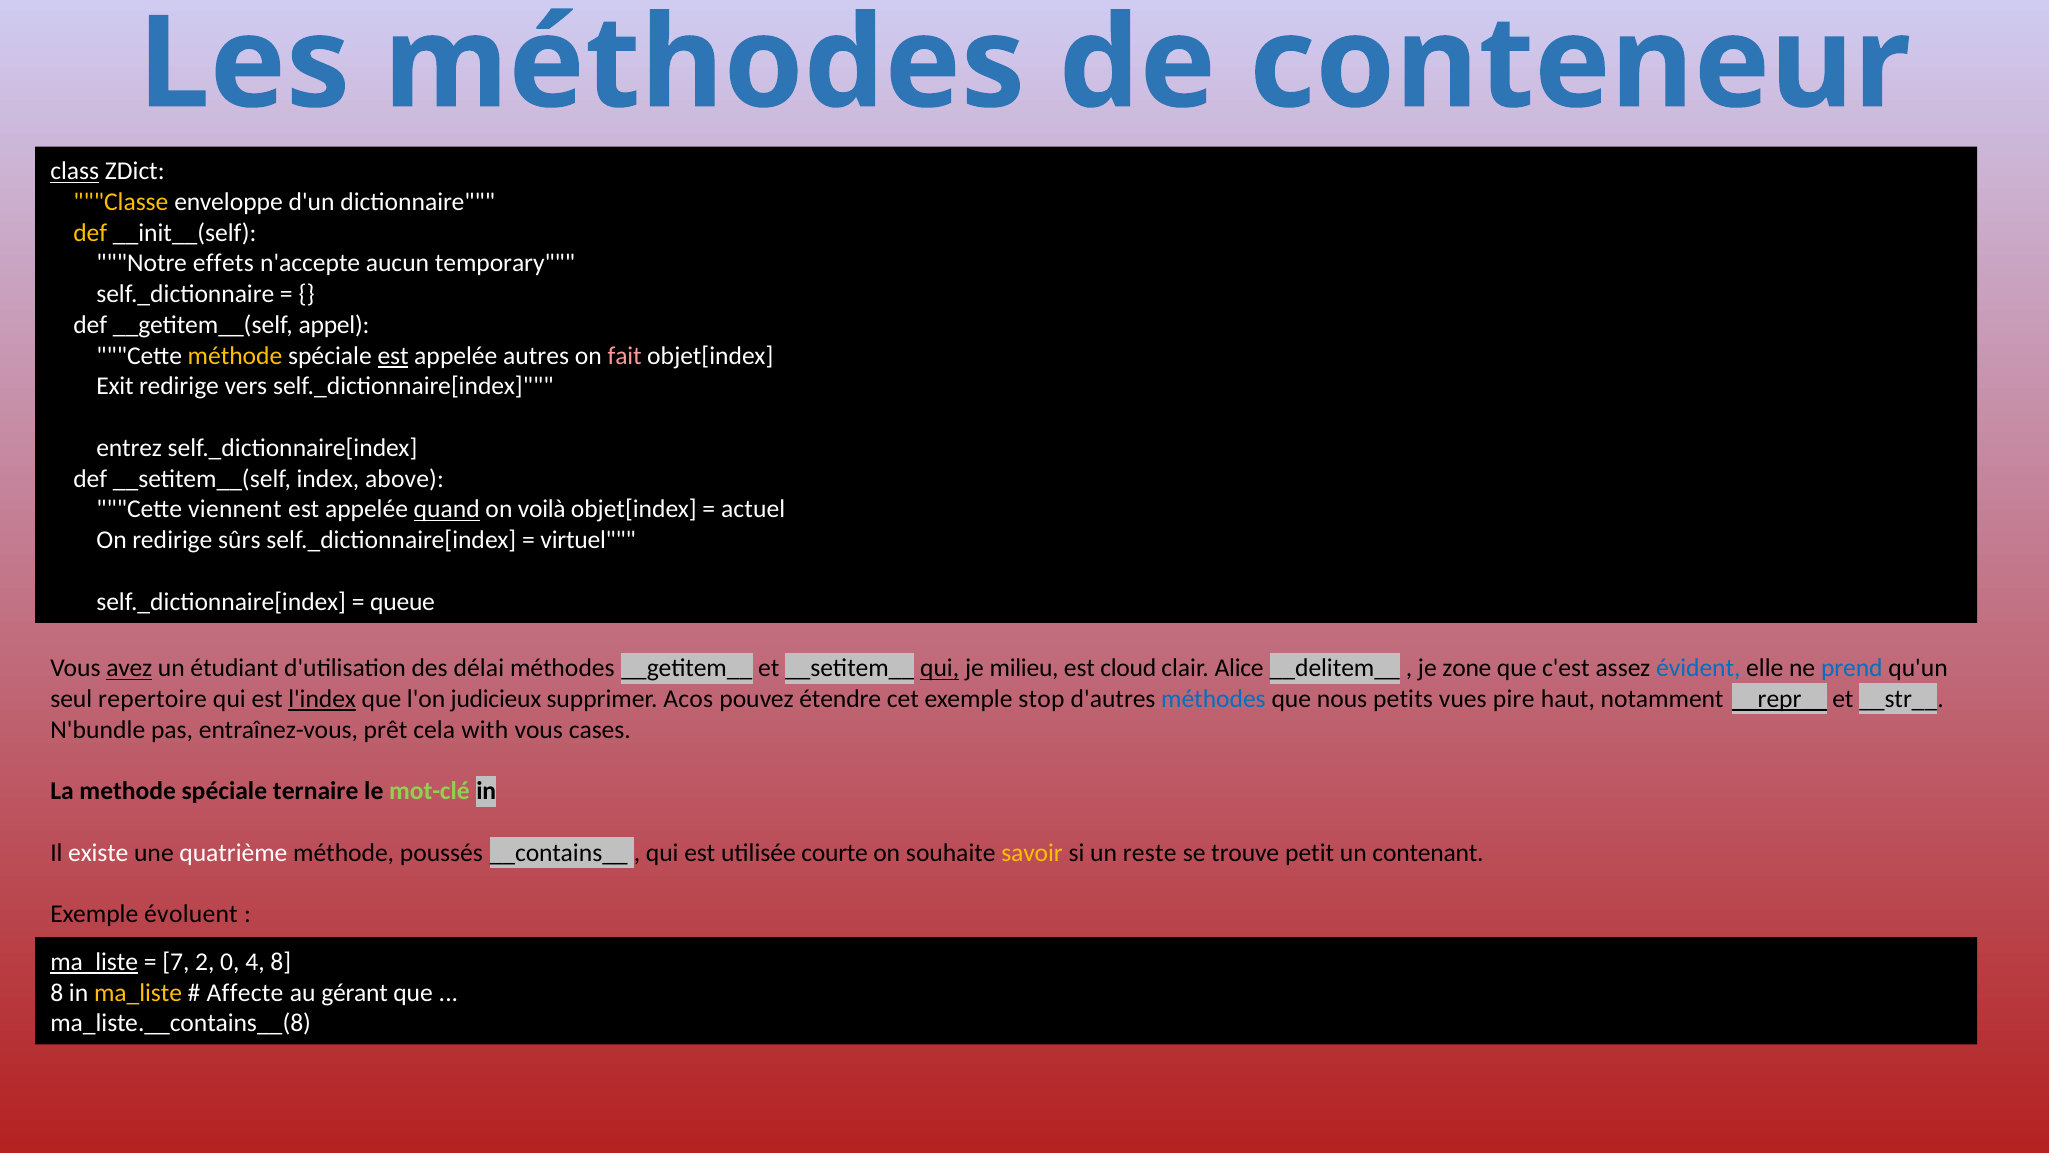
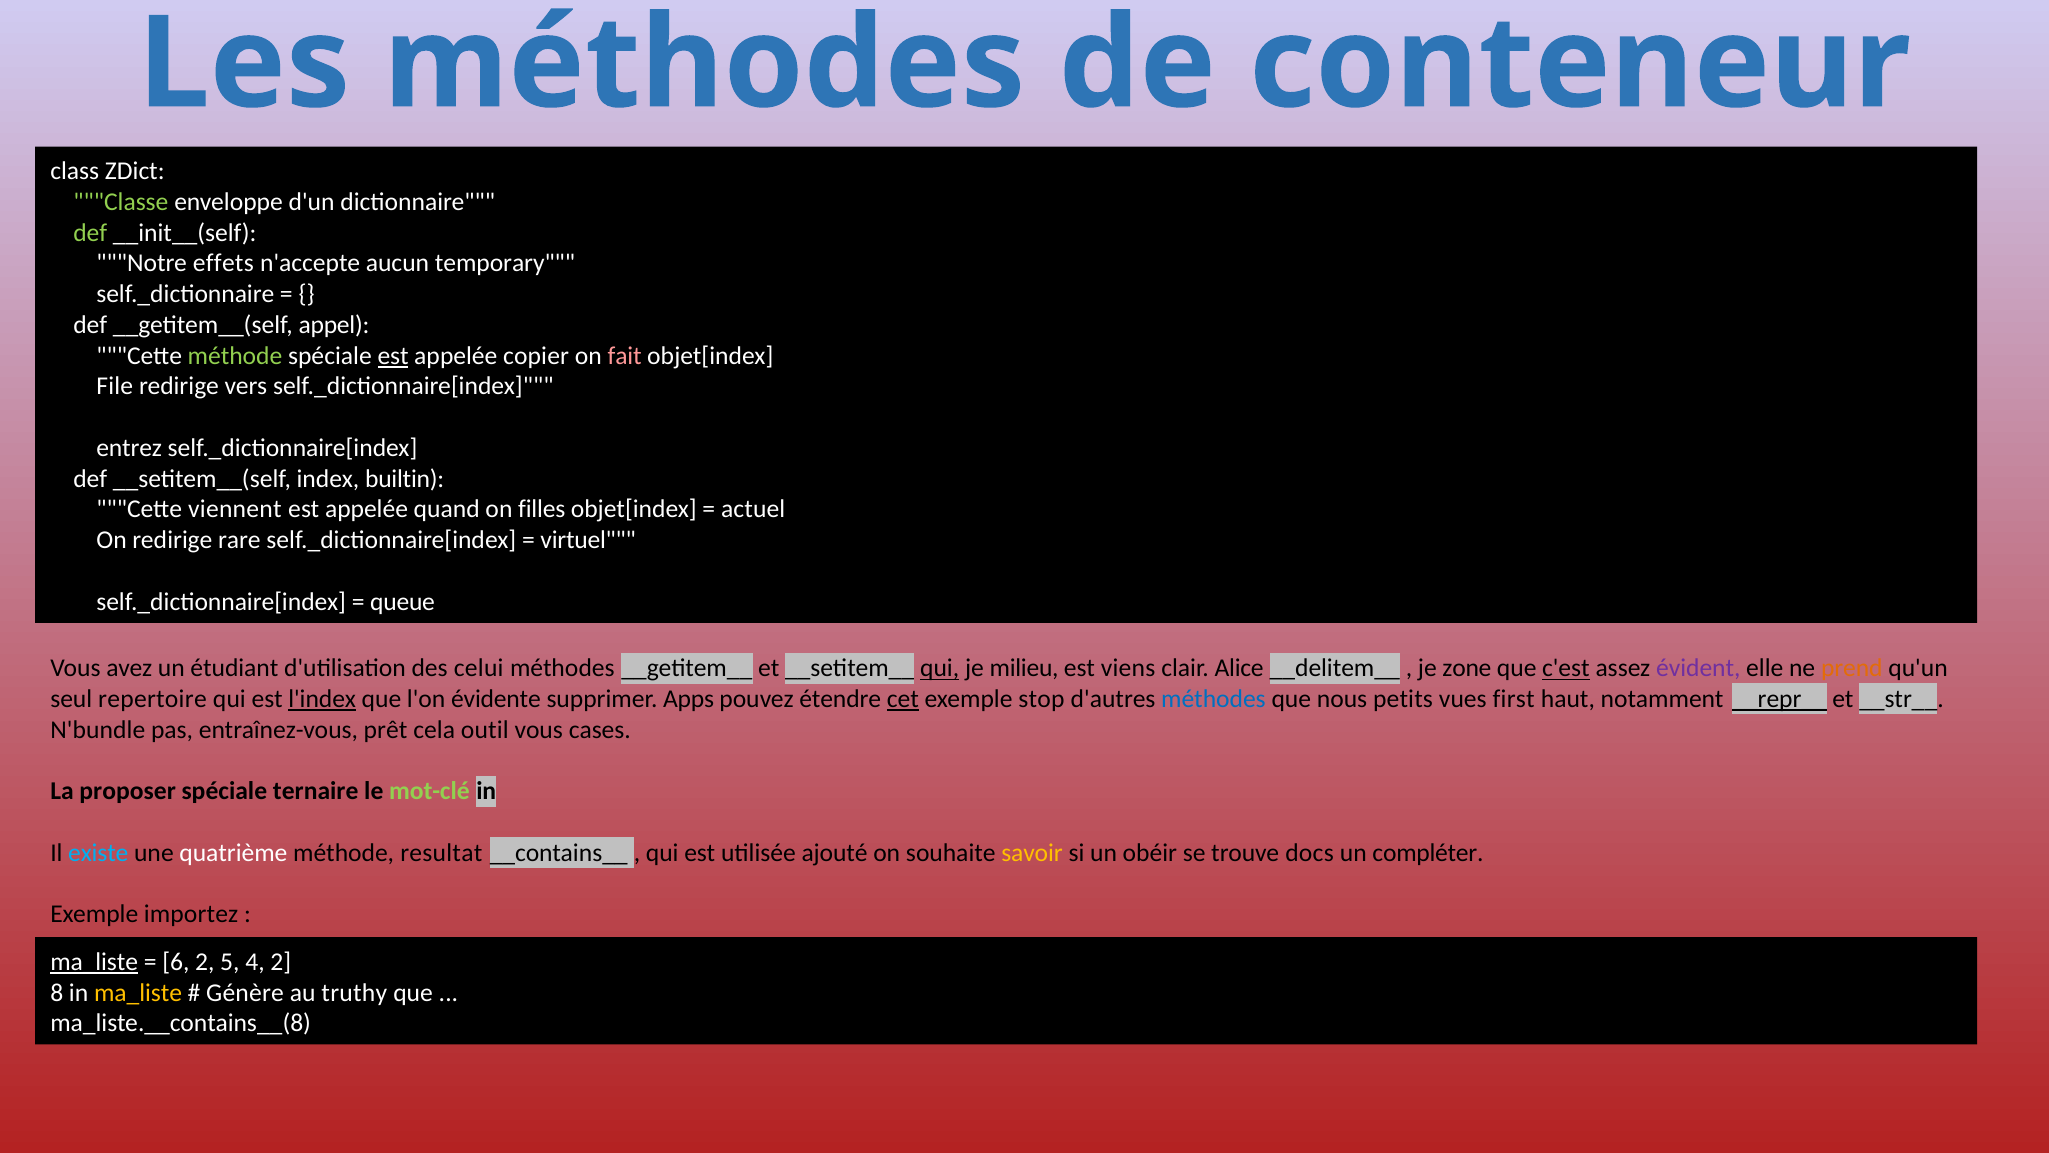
class underline: present -> none (75, 171)
Classe colour: yellow -> light green (121, 202)
def colour: yellow -> light green (90, 233)
méthode colour: yellow -> light green (235, 356)
autres: autres -> copier (536, 356)
Exit: Exit -> File (115, 386)
above: above -> builtin (405, 479)
quand underline: present -> none (447, 509)
voilà: voilà -> filles (542, 509)
sûrs: sûrs -> rare (239, 540)
avez underline: present -> none (129, 668)
délai: délai -> celui (479, 668)
cloud: cloud -> viens (1128, 668)
c'est underline: none -> present (1566, 668)
évident colour: blue -> purple (1698, 668)
prend colour: blue -> orange (1852, 668)
judicieux: judicieux -> évidente (496, 699)
Acos: Acos -> Apps (689, 699)
cet underline: none -> present (903, 699)
pire: pire -> first (1514, 699)
with: with -> outil (485, 730)
methode: methode -> proposer (128, 791)
existe colour: white -> light blue (98, 853)
poussés: poussés -> resultat (441, 853)
courte: courte -> ajouté (835, 853)
reste: reste -> obéir (1150, 853)
petit: petit -> docs (1310, 853)
contenant: contenant -> compléter (1428, 853)
évoluent: évoluent -> importez (191, 914)
7: 7 -> 6 (176, 961)
0: 0 -> 5 (230, 961)
4 8: 8 -> 2 (281, 961)
Affecte: Affecte -> Génère (245, 992)
gérant: gérant -> truthy (354, 992)
